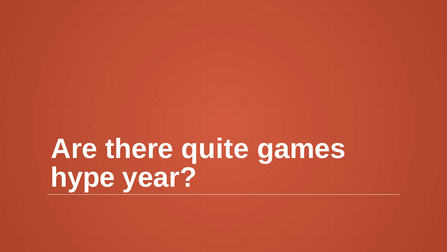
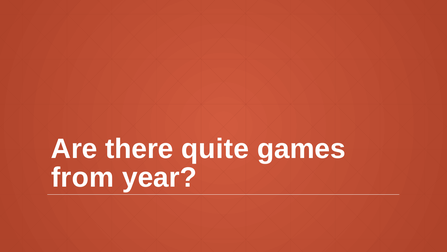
hype: hype -> from (83, 177)
